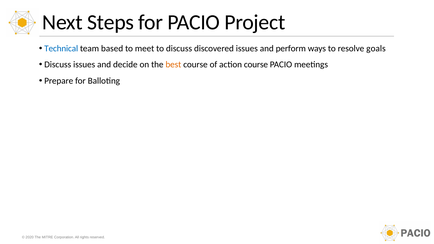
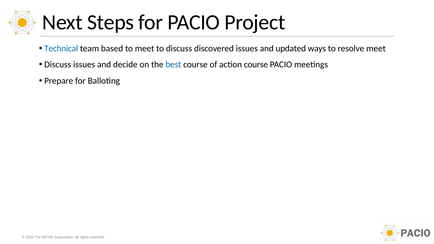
perform: perform -> updated (291, 49)
resolve goals: goals -> meet (376, 49)
best colour: orange -> blue (173, 65)
